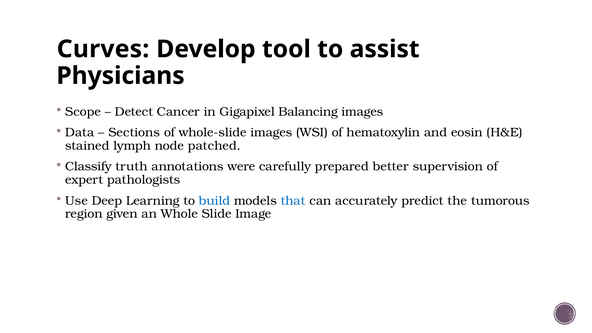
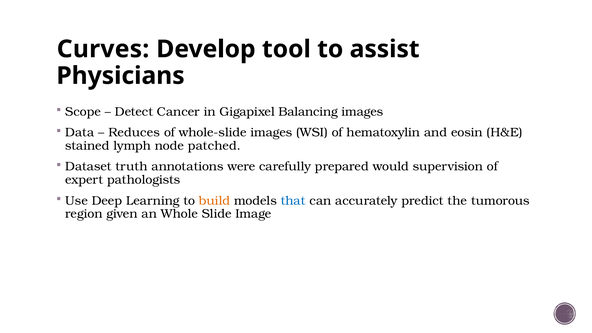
Sections: Sections -> Reduces (134, 133)
Classify: Classify -> Dataset (88, 167)
better: better -> would (391, 167)
build colour: blue -> orange (214, 201)
